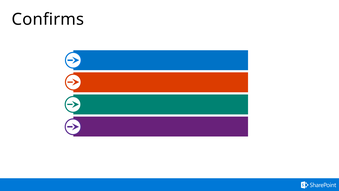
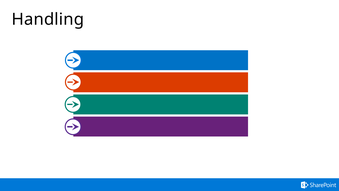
Confirms: Confirms -> Handling (48, 19)
